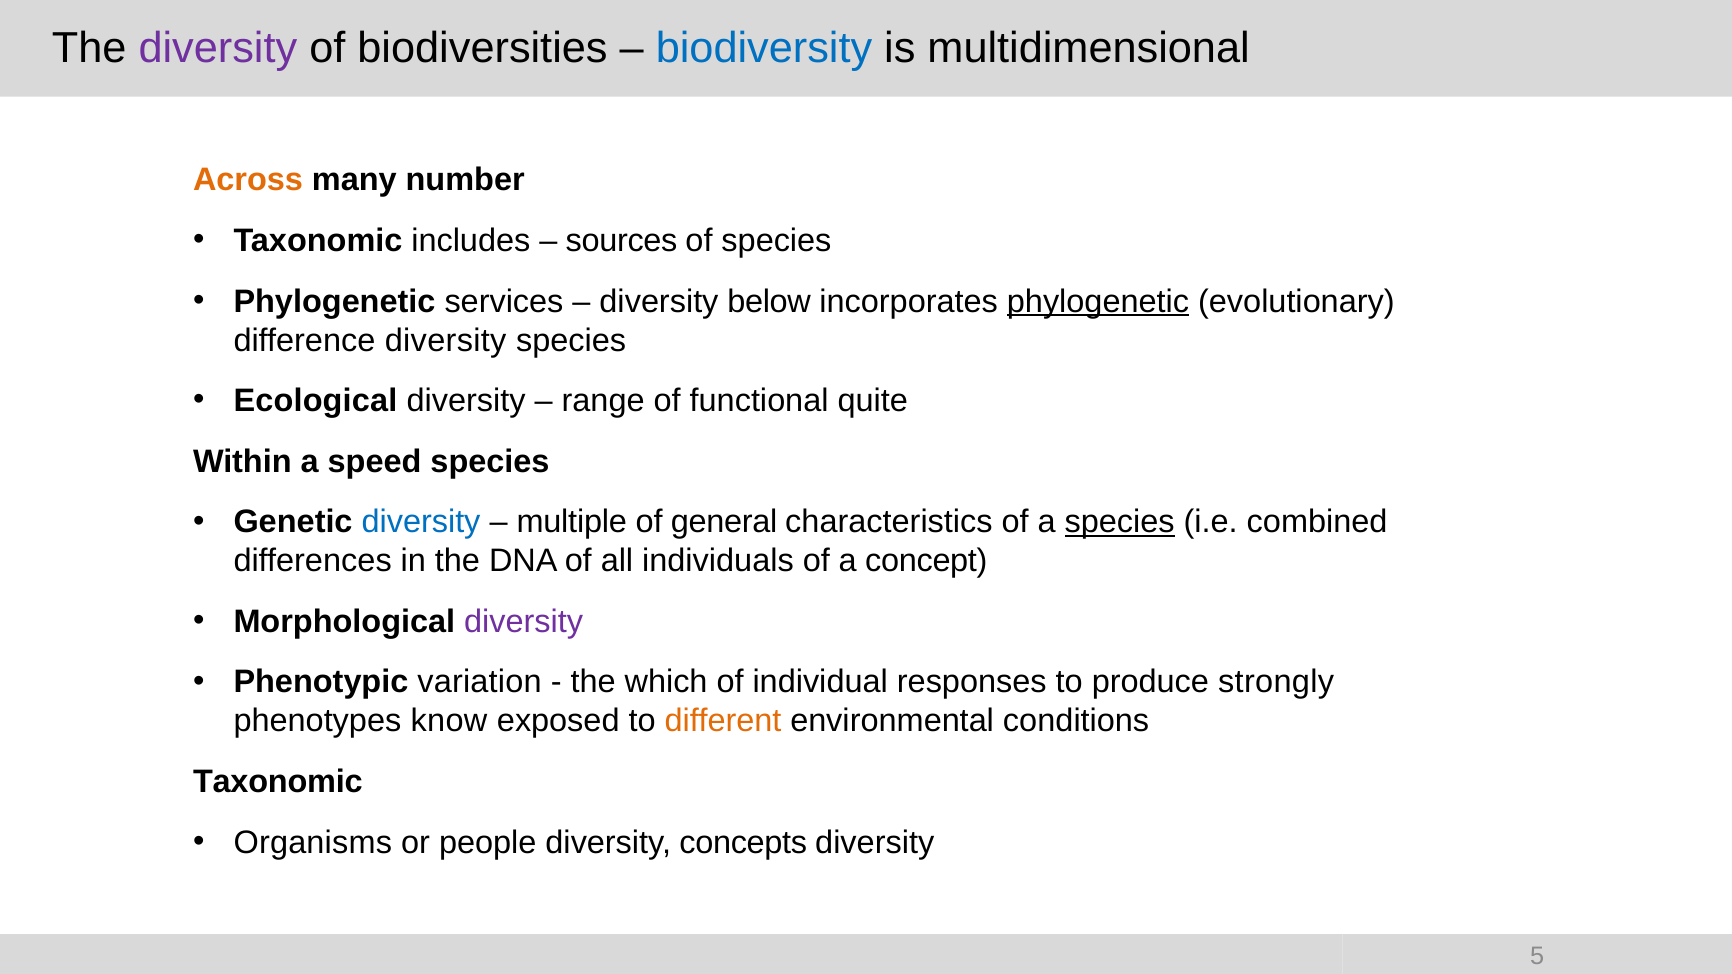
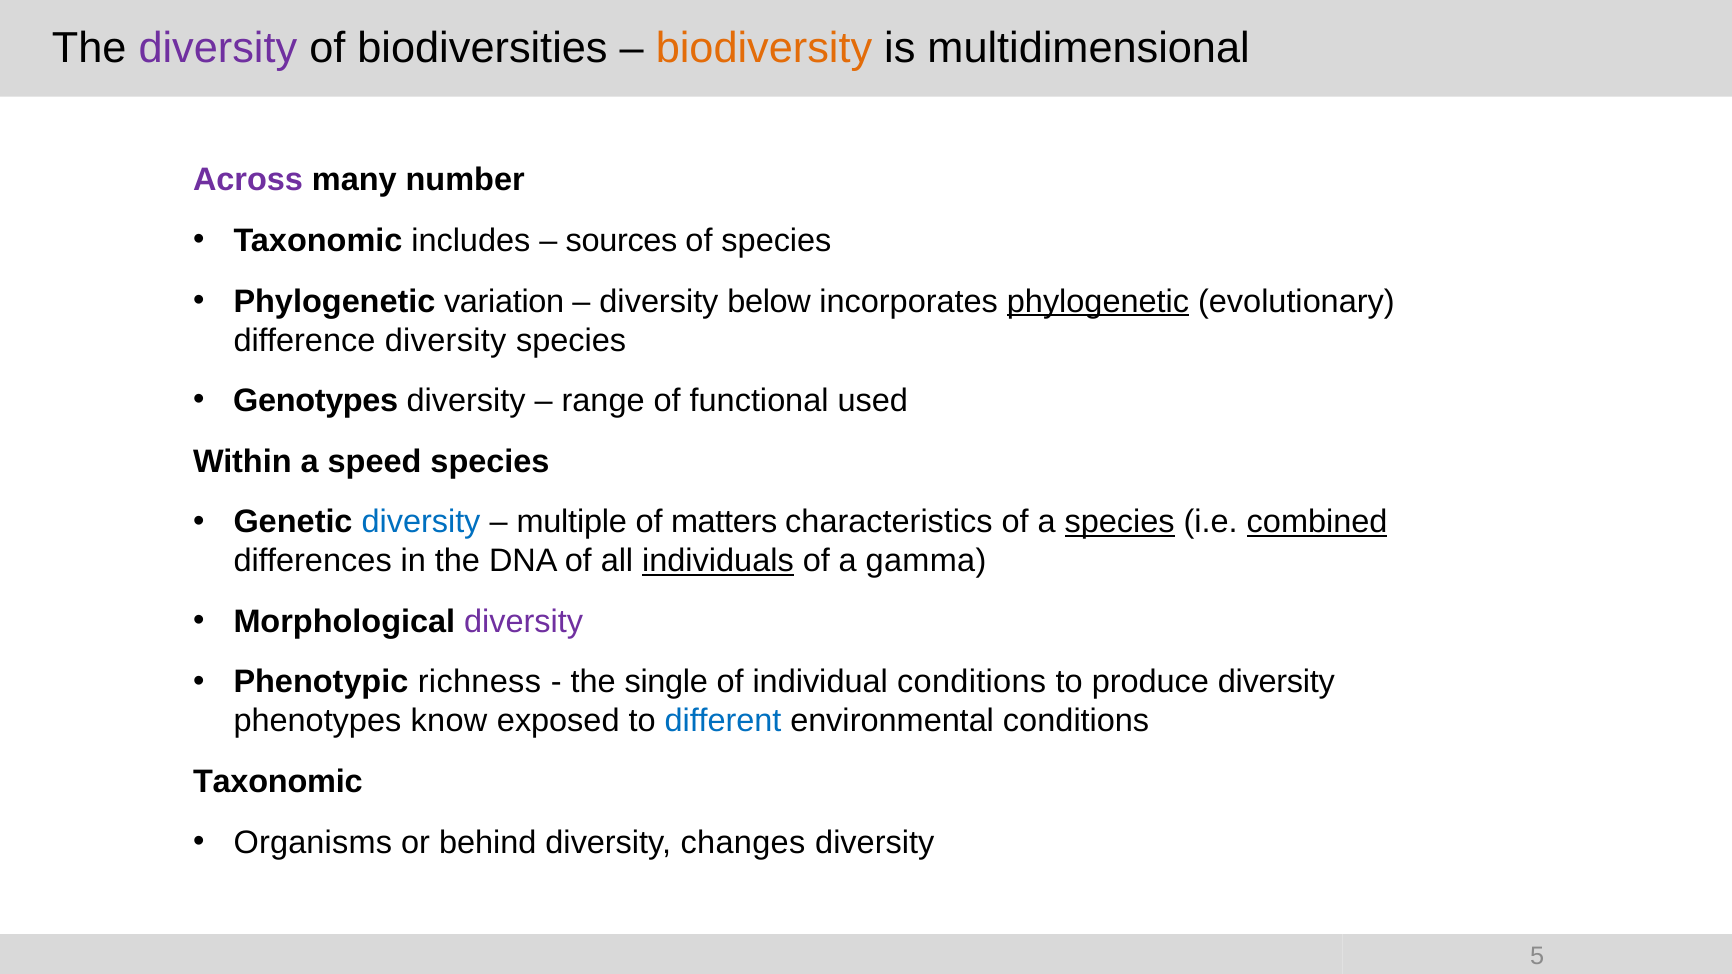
biodiversity colour: blue -> orange (764, 48)
Across colour: orange -> purple (248, 180)
services: services -> variation (504, 302)
Ecological: Ecological -> Genotypes (316, 401)
quite: quite -> used (873, 401)
general: general -> matters (724, 522)
combined underline: none -> present (1317, 522)
individuals underline: none -> present (718, 561)
concept: concept -> gamma (926, 561)
variation: variation -> richness (479, 682)
which: which -> single (666, 682)
individual responses: responses -> conditions (972, 682)
produce strongly: strongly -> diversity (1276, 682)
different colour: orange -> blue (723, 721)
people: people -> behind (488, 843)
concepts: concepts -> changes (743, 843)
